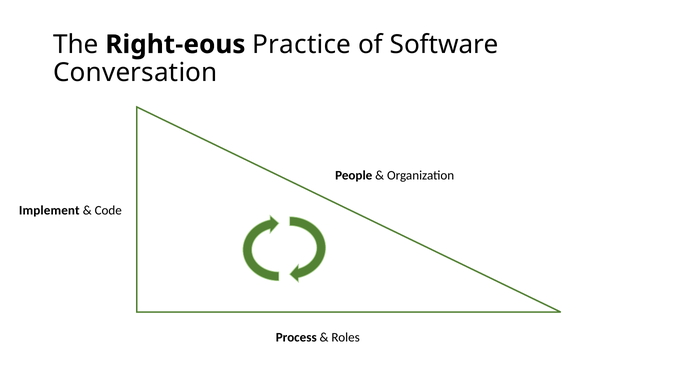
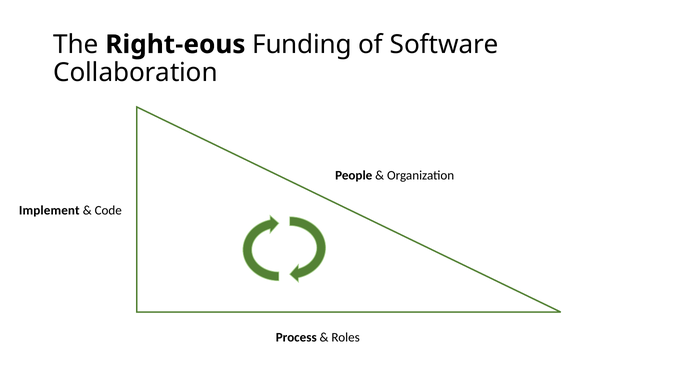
Practice: Practice -> Funding (302, 44)
Conversation: Conversation -> Collaboration (135, 73)
